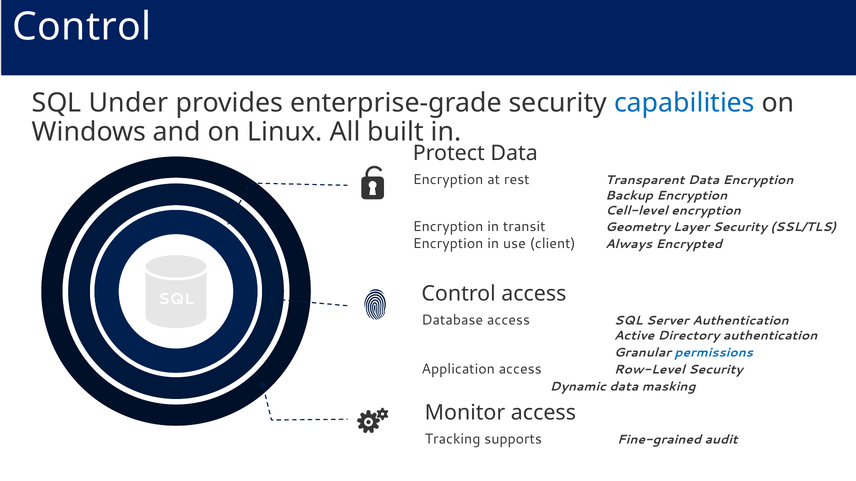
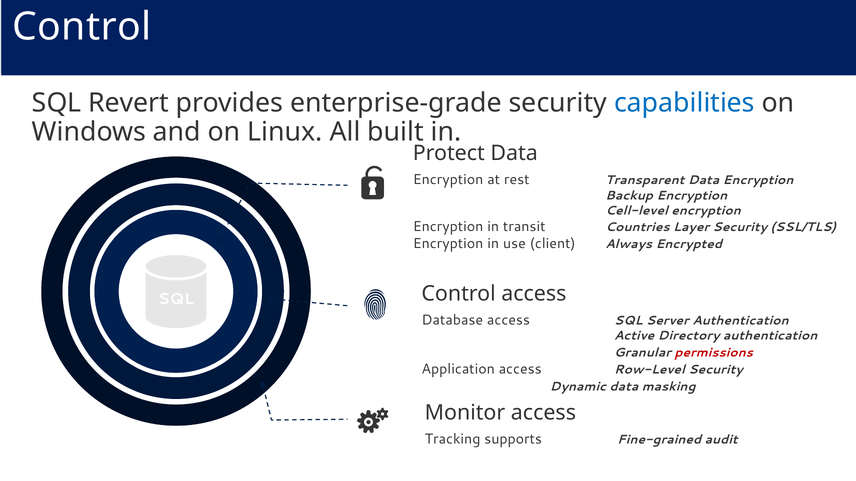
Under: Under -> Revert (129, 103)
Geometry: Geometry -> Countries (637, 227)
permissions colour: blue -> red (714, 353)
